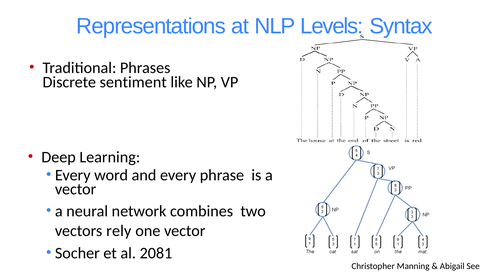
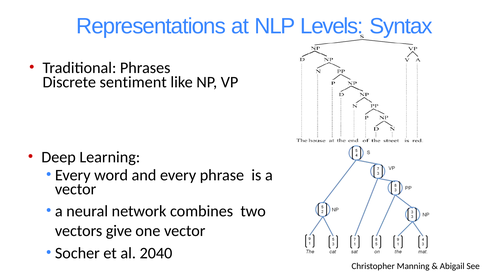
rely: rely -> give (119, 231)
2081: 2081 -> 2040 (156, 253)
